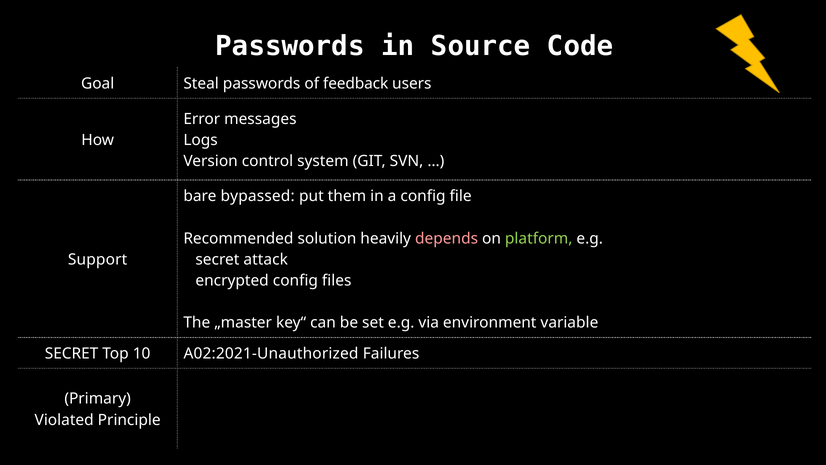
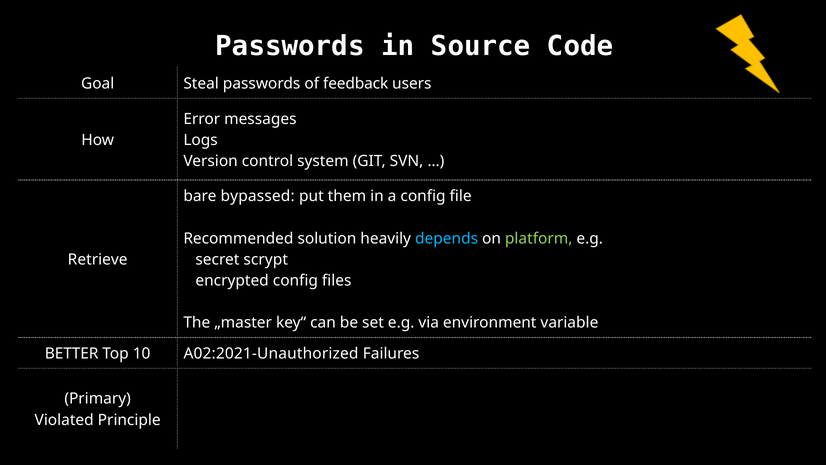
depends colour: pink -> light blue (447, 238)
Support: Support -> Retrieve (98, 259)
attack: attack -> scrypt (266, 259)
SECRET: SECRET -> BETTER (72, 353)
